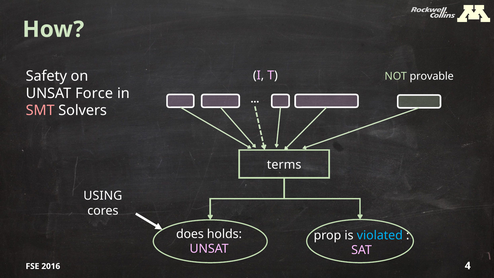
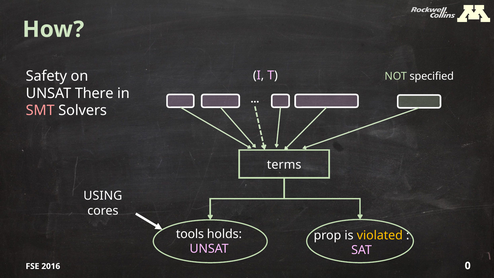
provable: provable -> specified (432, 76)
Force: Force -> There (94, 93)
does: does -> tools (190, 234)
violated colour: light blue -> yellow (380, 235)
4: 4 -> 0 (468, 266)
